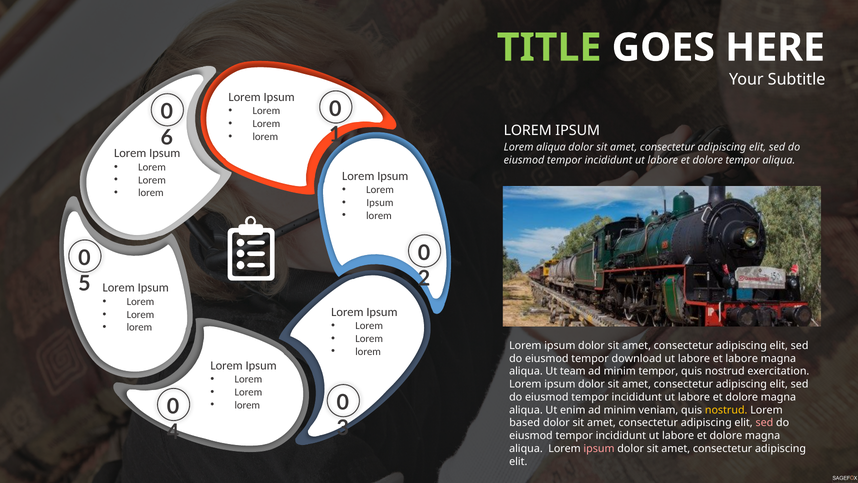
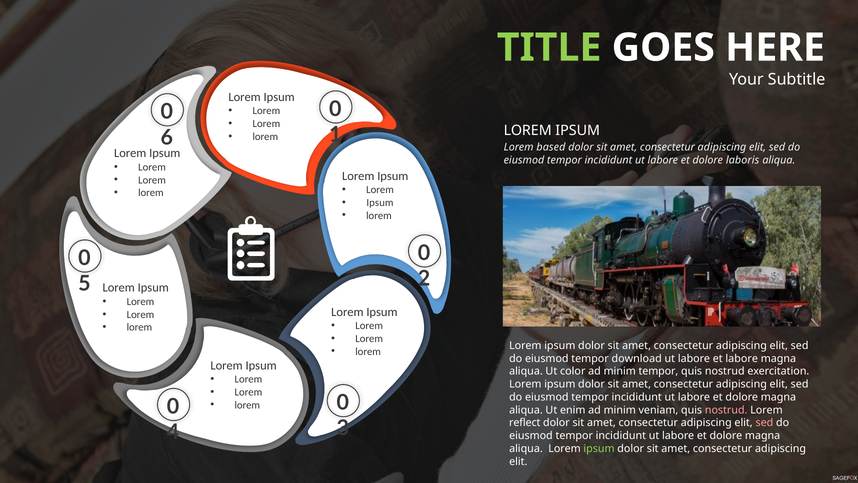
Lorem aliqua: aliqua -> based (551, 147)
dolore tempor: tempor -> laboris (743, 160)
team: team -> color (573, 371)
nostrud colour: yellow -> pink (726, 410)
based: based -> reflect (525, 423)
ipsum colour: pink -> light green (599, 448)
